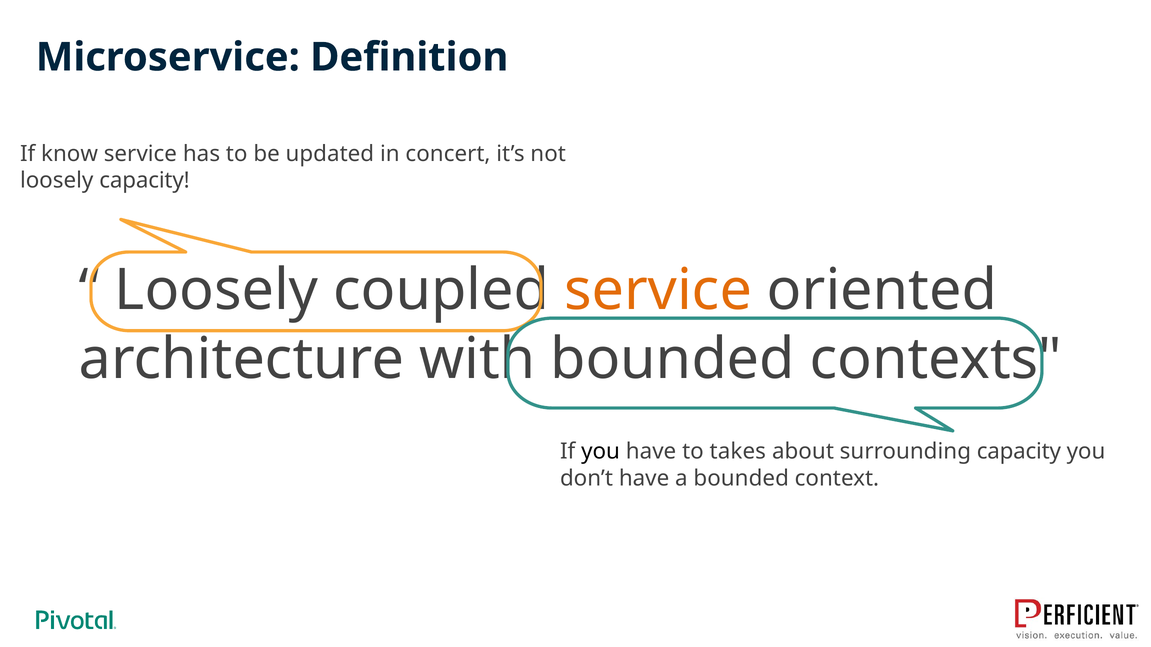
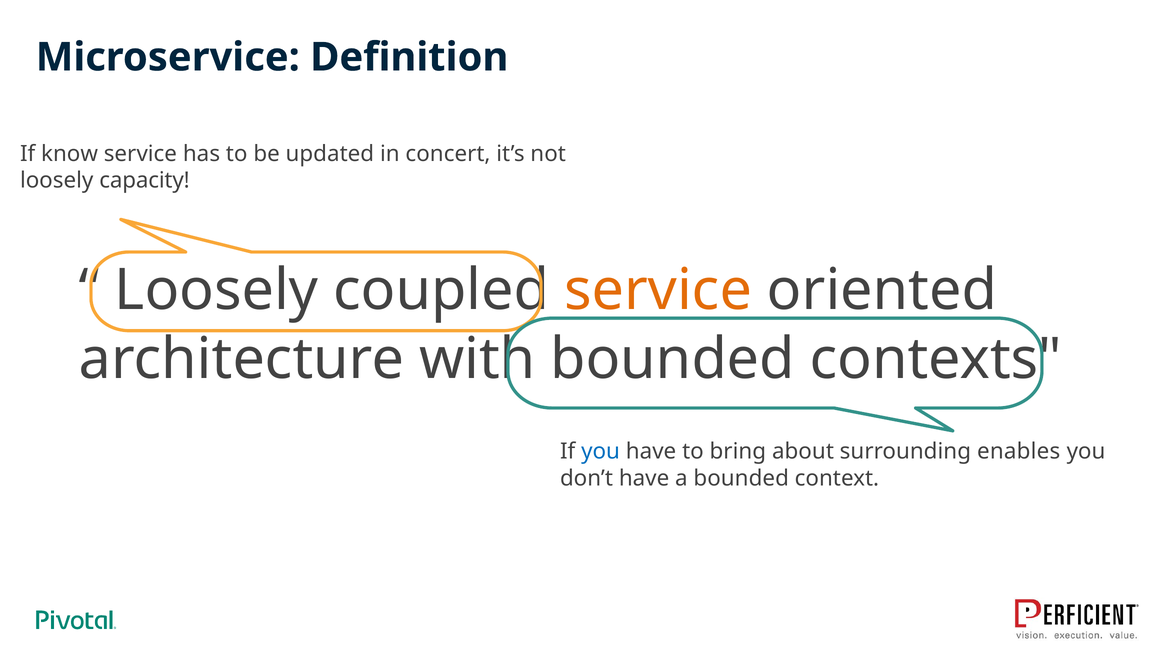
you colour: black -> blue (601, 452)
takes: takes -> bring (738, 452)
surrounding capacity: capacity -> enables (1019, 452)
